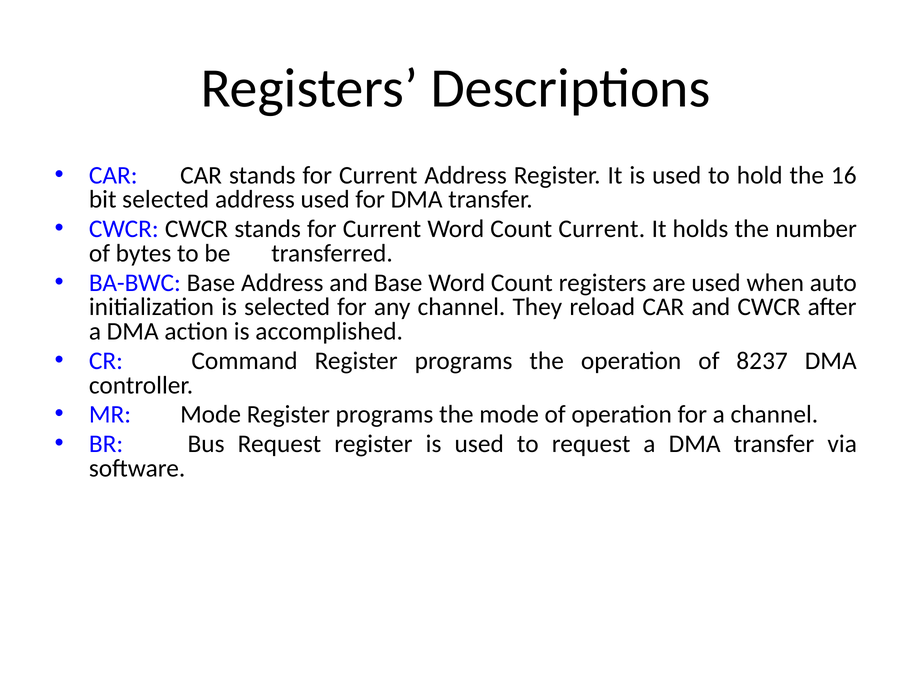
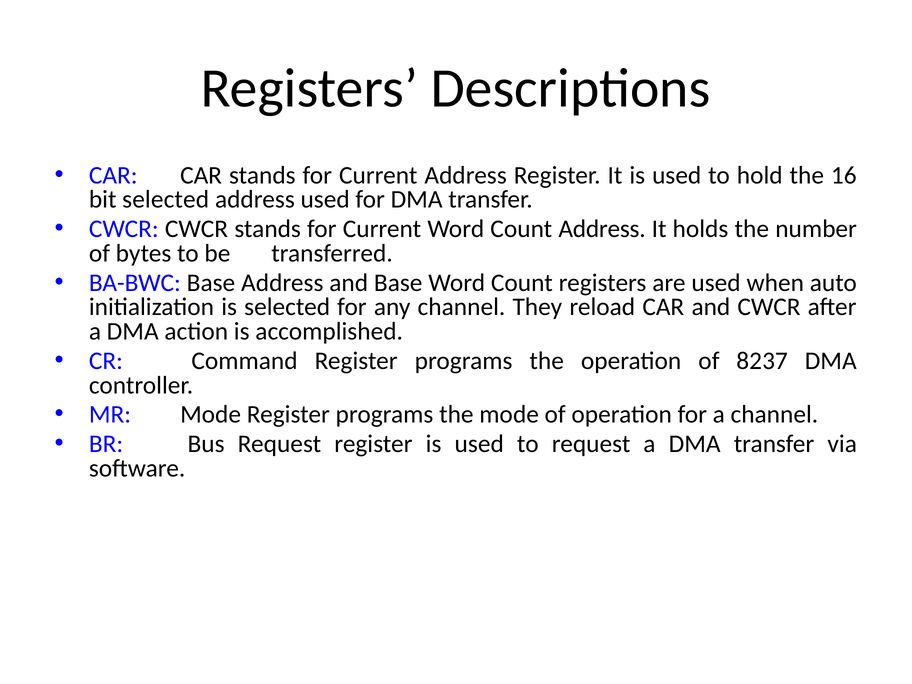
Count Current: Current -> Address (602, 229)
